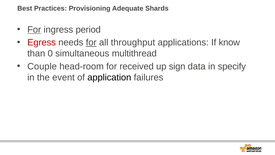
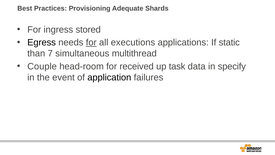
For underline: present -> none (34, 30)
period: period -> stored (88, 30)
Egress colour: red -> black (42, 42)
throughput: throughput -> executions (133, 42)
know: know -> static (229, 42)
0: 0 -> 7 (50, 53)
sign: sign -> task (177, 66)
